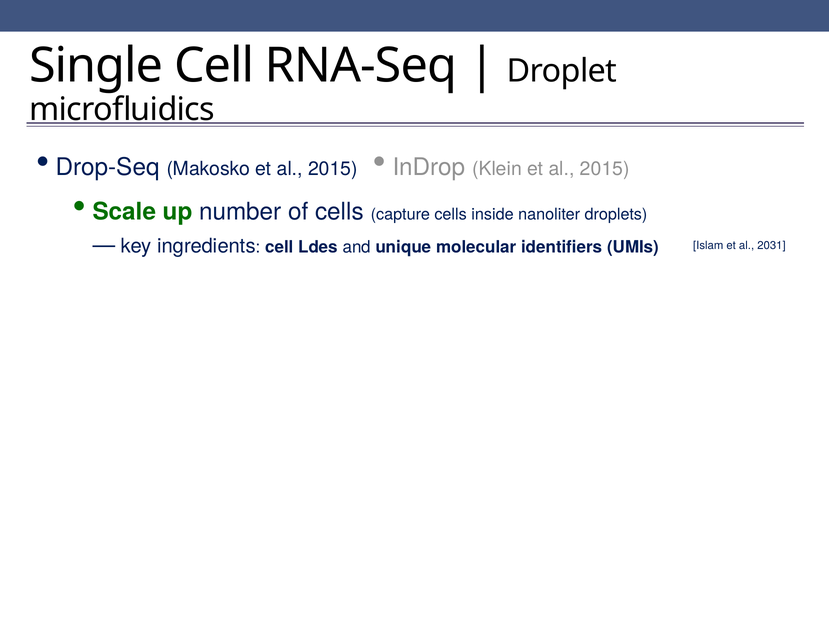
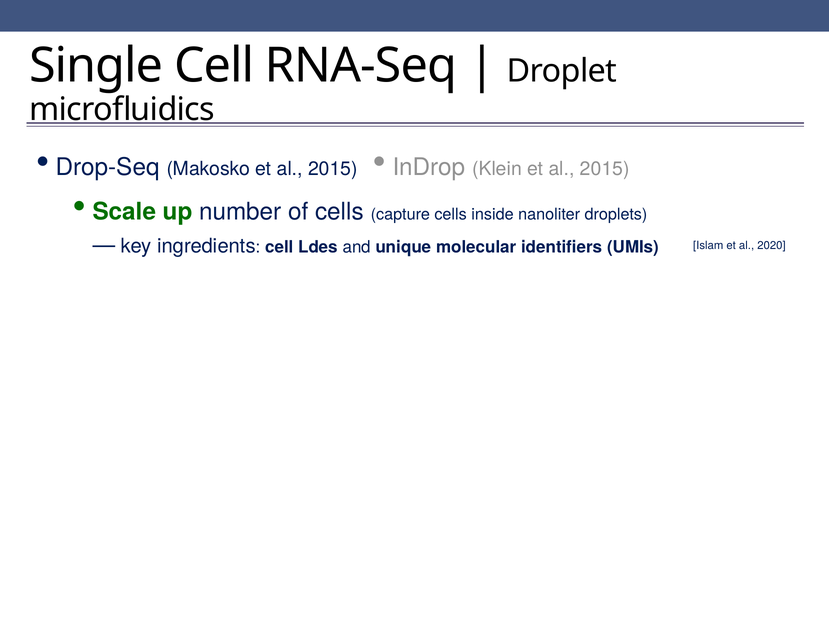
2031: 2031 -> 2020 (771, 245)
